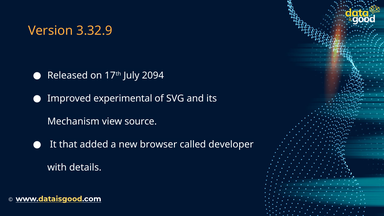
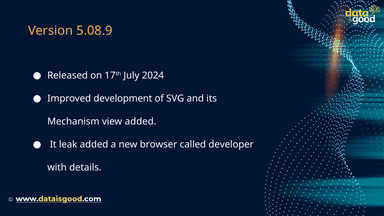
3.32.9: 3.32.9 -> 5.08.9 (95, 31)
2094: 2094 -> 2024 (153, 75)
experimental: experimental -> development (123, 98)
view source: source -> added (141, 121)
that: that -> leak (68, 144)
